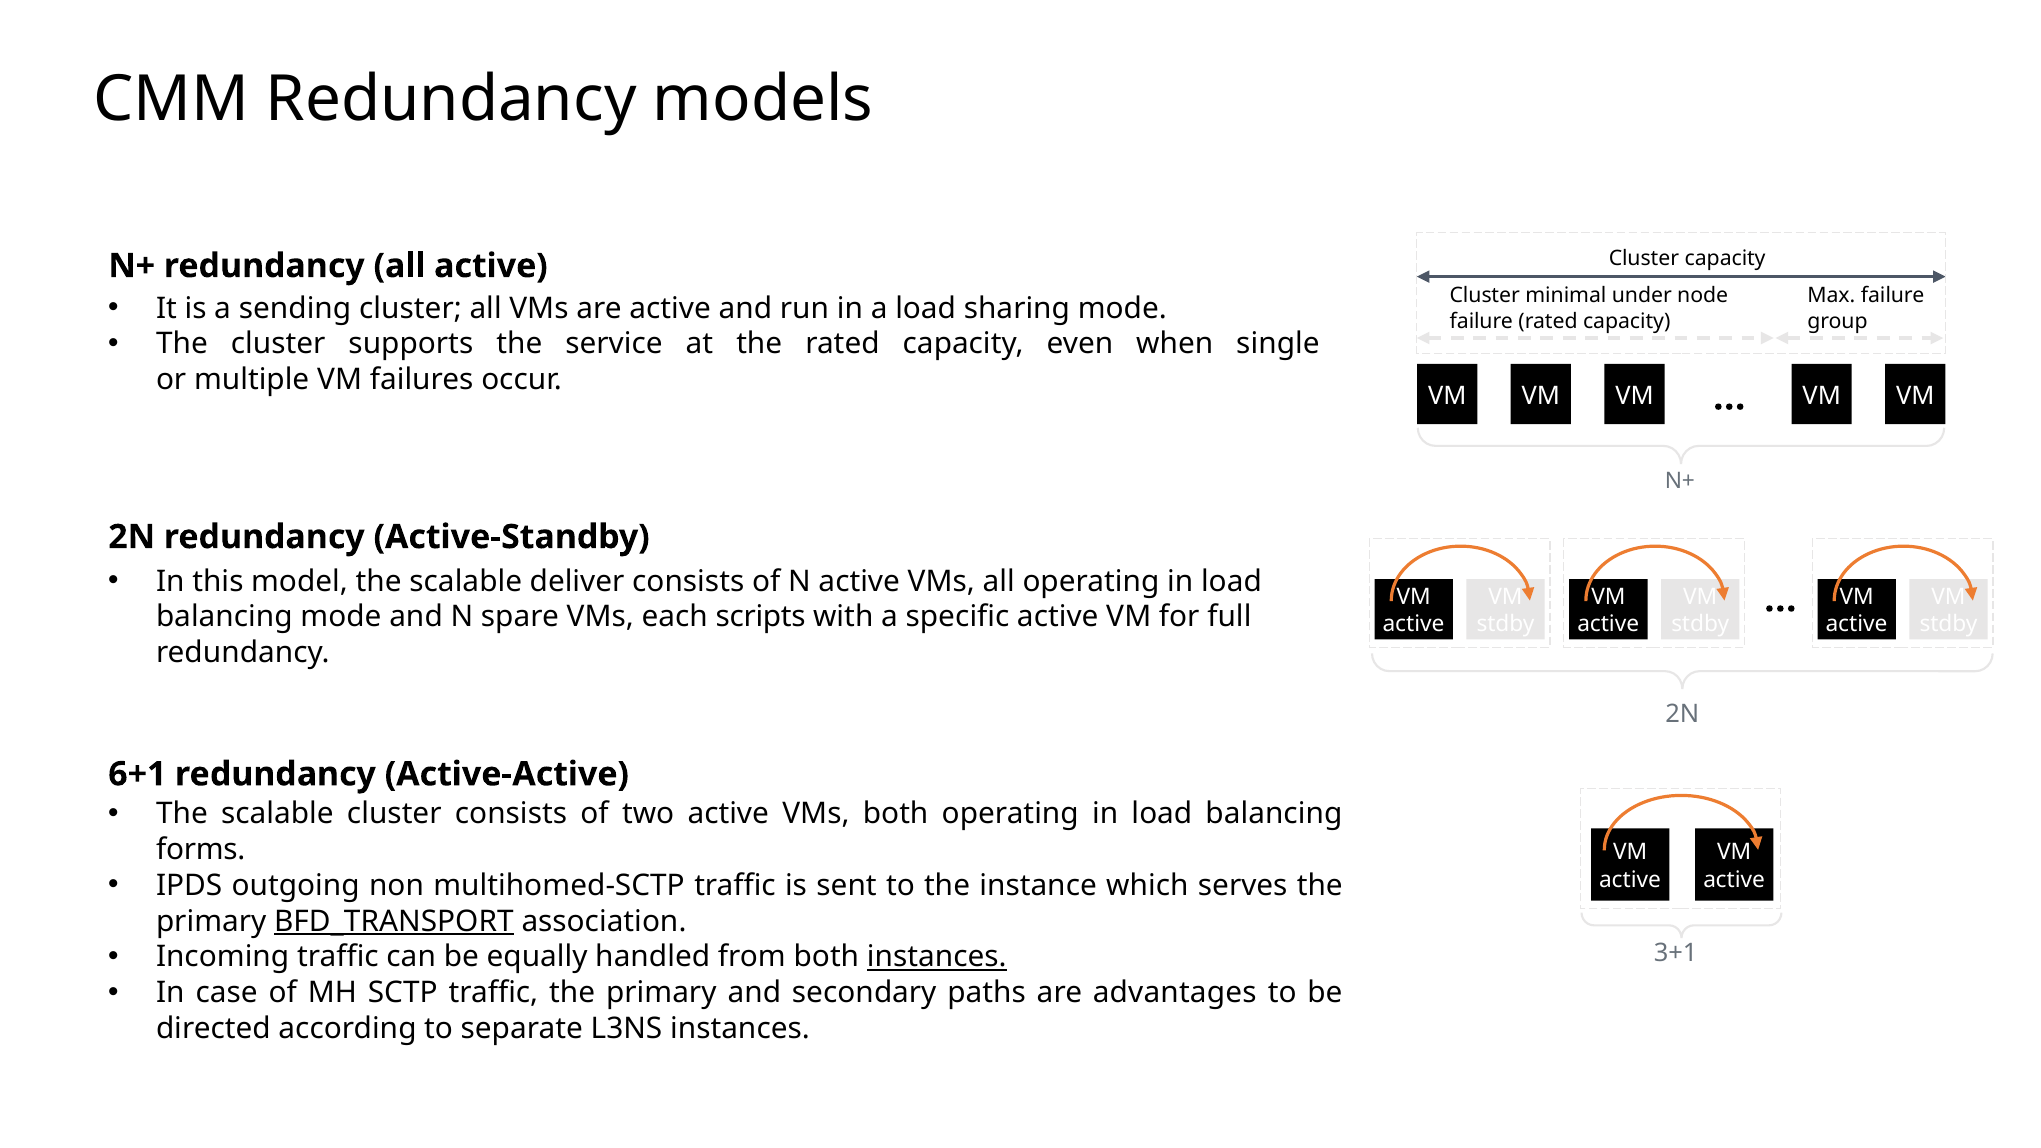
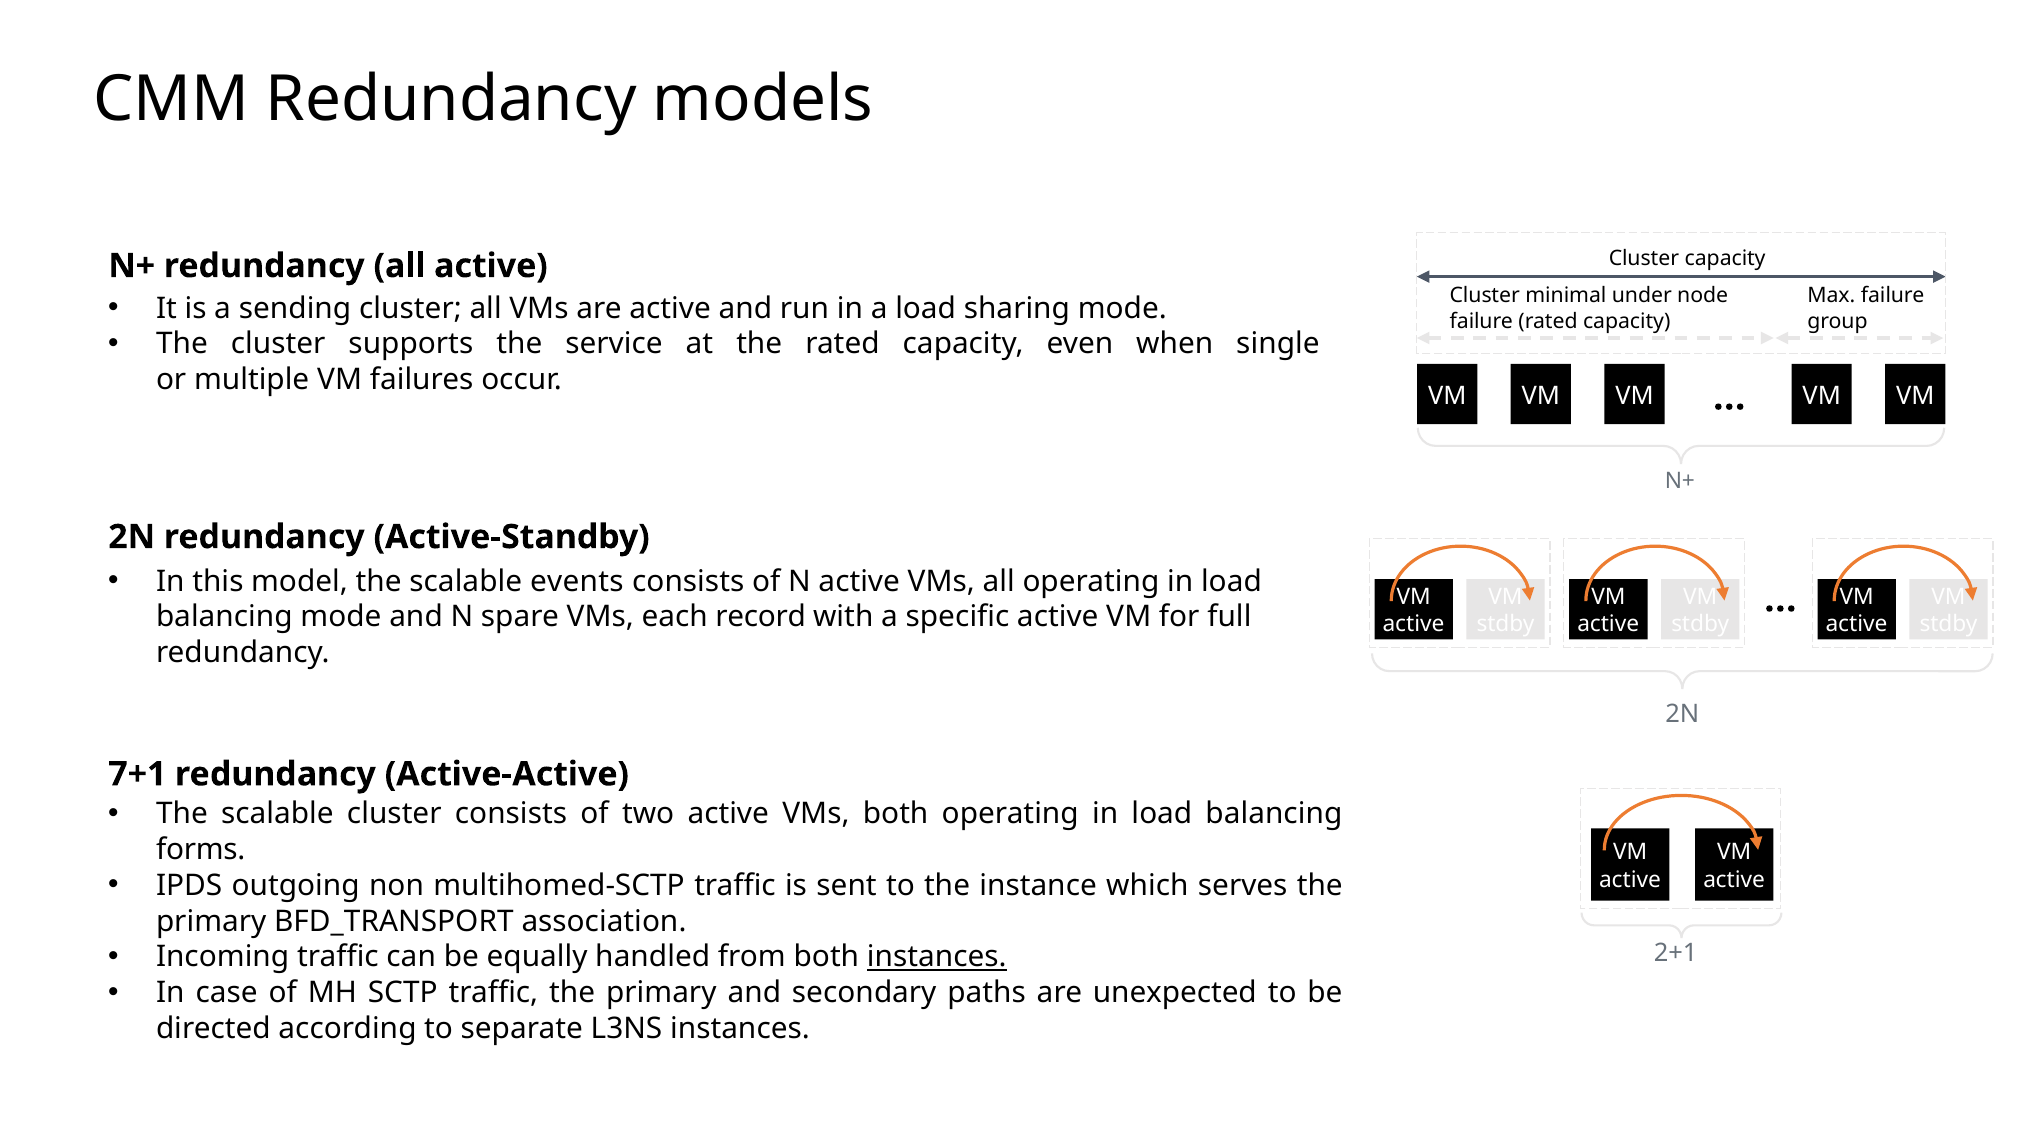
deliver: deliver -> events (577, 581)
scripts: scripts -> record (761, 617)
6+1: 6+1 -> 7+1 (137, 774)
BFD_TRANSPORT underline: present -> none (394, 921)
3+1: 3+1 -> 2+1 (1676, 954)
advantages: advantages -> unexpected (1175, 993)
